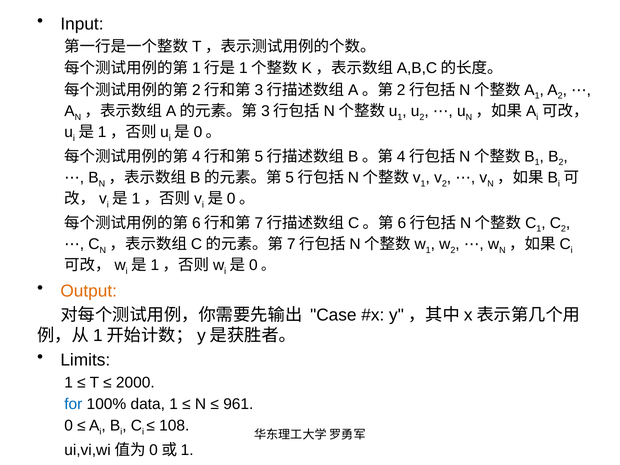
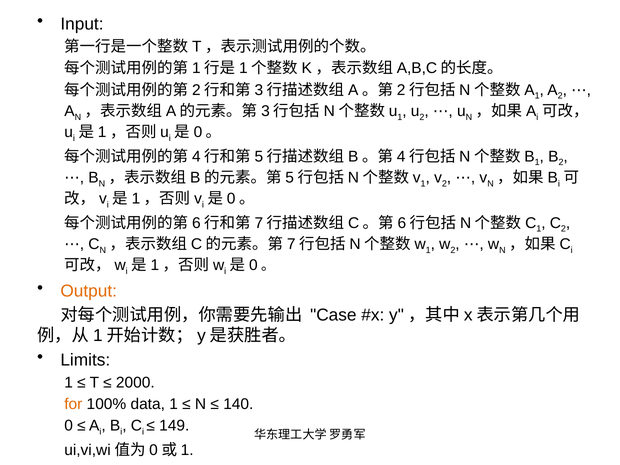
for colour: blue -> orange (73, 404)
961: 961 -> 140 (238, 404)
108: 108 -> 149 (174, 426)
